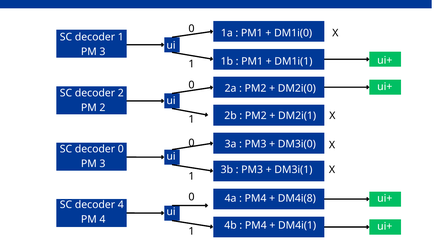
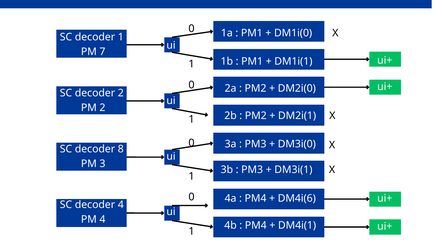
3: 3 -> 7 (102, 52)
decoder 0: 0 -> 8 (121, 149)
DM4i(8: DM4i(8 -> DM4i(6 (297, 199)
